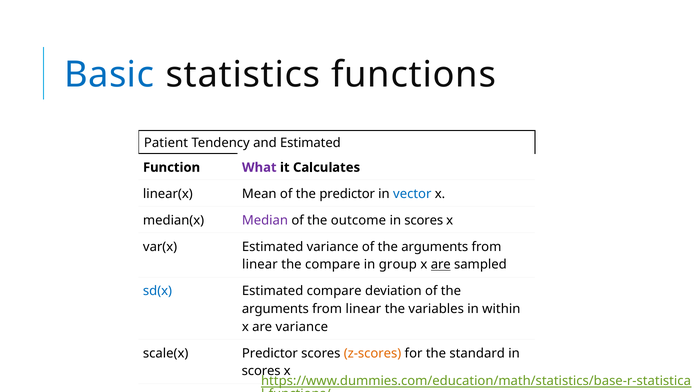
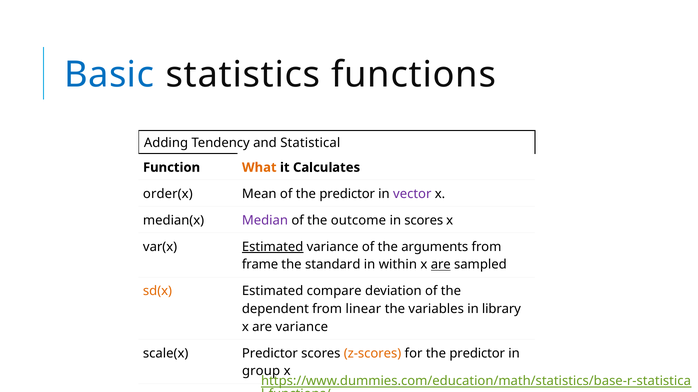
Patient: Patient -> Adding (166, 143)
and Estimated: Estimated -> Statistical (310, 143)
What colour: purple -> orange (259, 168)
linear(x: linear(x -> order(x (168, 194)
vector colour: blue -> purple (412, 194)
Estimated underline: none -> present (273, 247)
linear: linear -> frame (260, 265)
the compare: compare -> standard (333, 265)
group: group -> within (398, 265)
sd(x colour: blue -> orange (158, 292)
arguments: arguments -> dependent (275, 309)
within: within -> library (501, 309)
for the standard: standard -> predictor (477, 354)
scores: scores -> group (261, 372)
